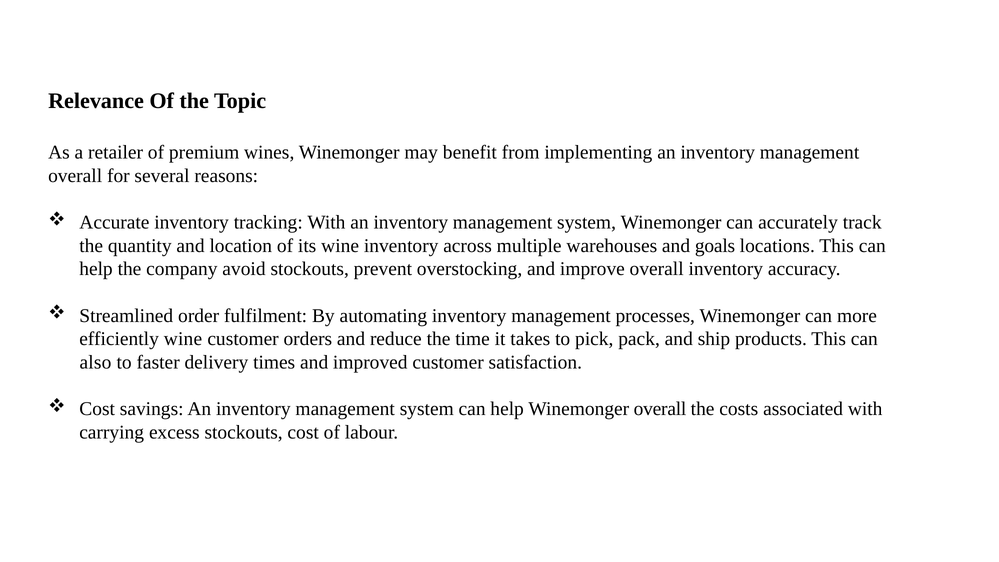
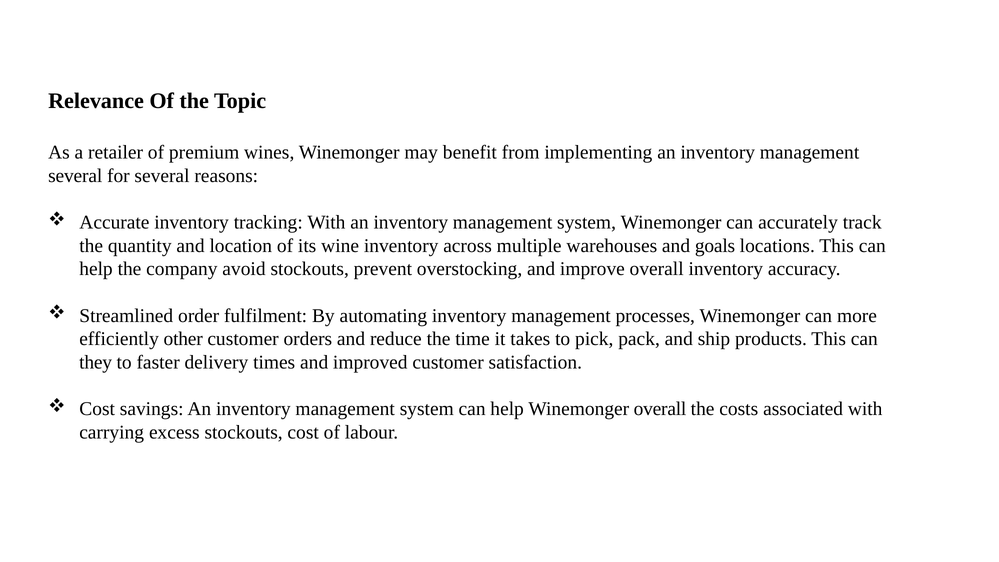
overall: overall -> several (75, 176)
efficiently wine: wine -> other (183, 339)
also: also -> they (96, 362)
